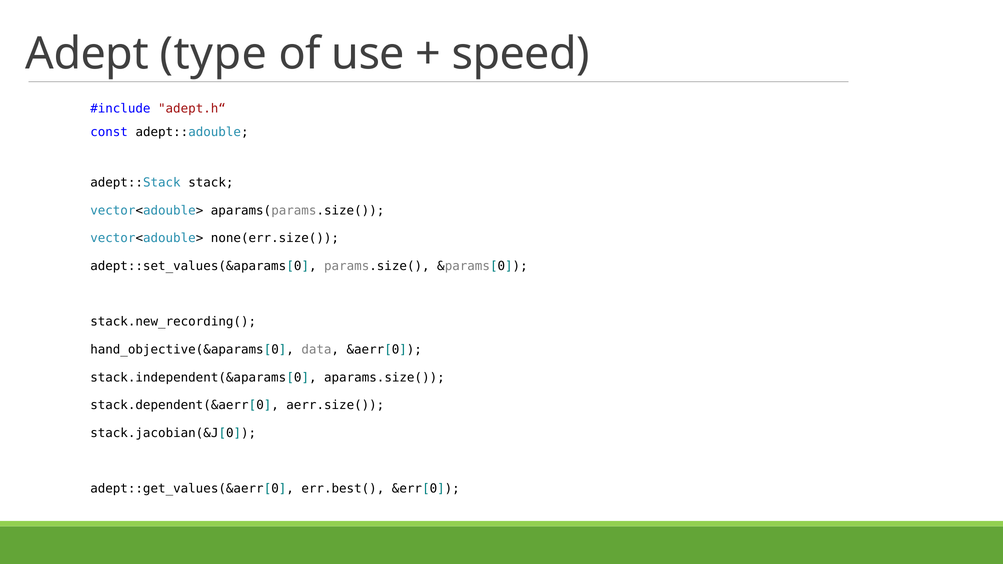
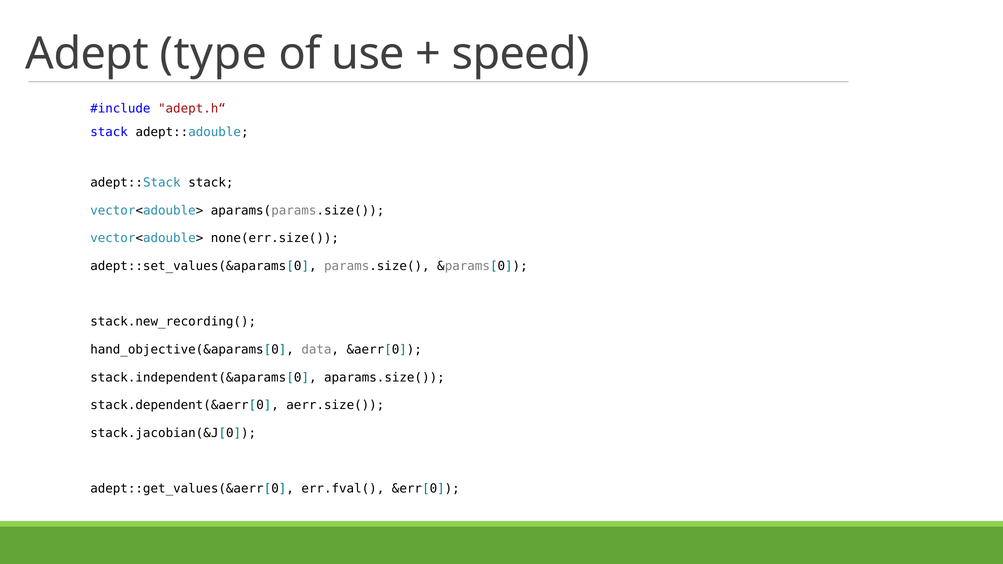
const: const -> stack (109, 132)
err.best(: err.best( -> err.fval( (343, 489)
